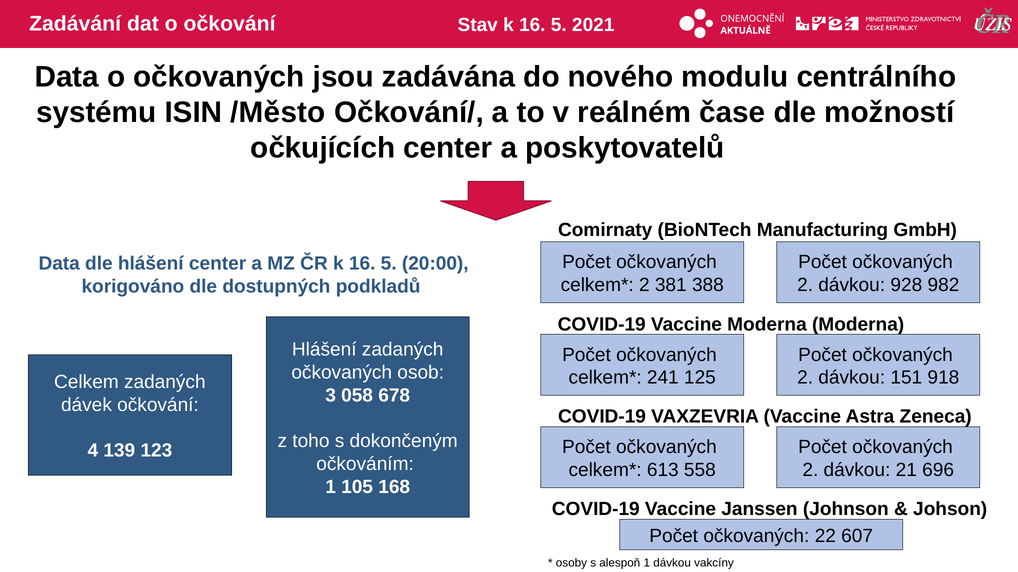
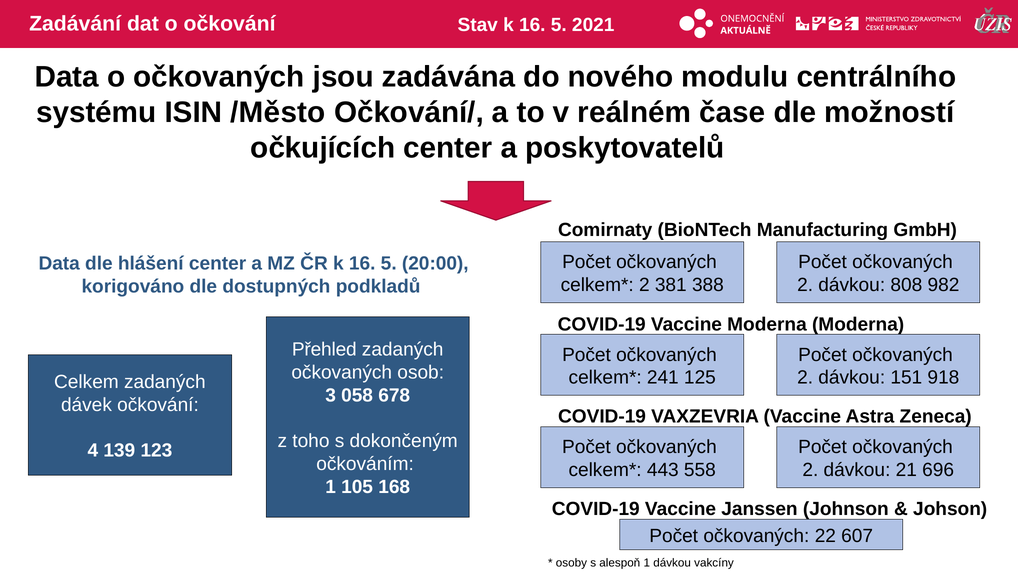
928: 928 -> 808 (906, 285)
Hlášení: Hlášení -> Přehled (324, 350)
613: 613 -> 443 (663, 470)
